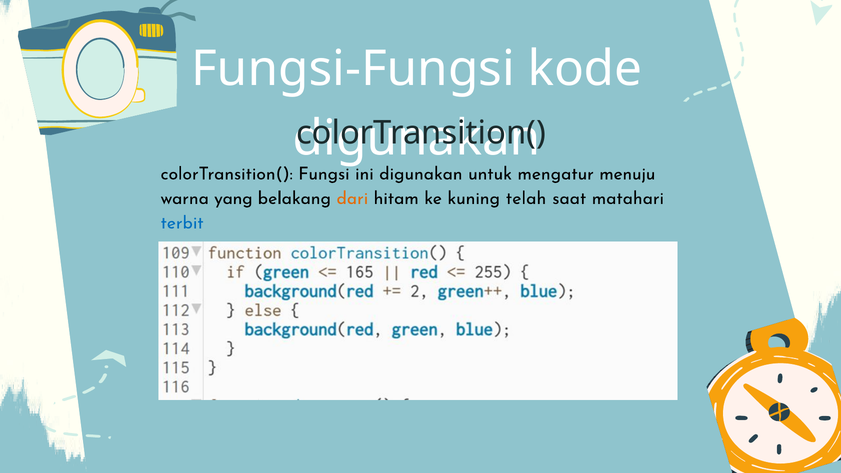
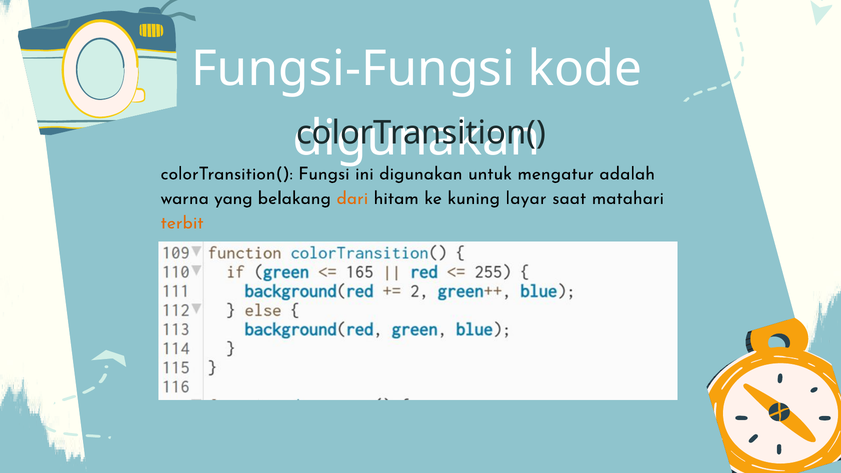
menuju: menuju -> adalah (627, 174)
telah: telah -> layar (526, 198)
terbit colour: blue -> orange (182, 223)
